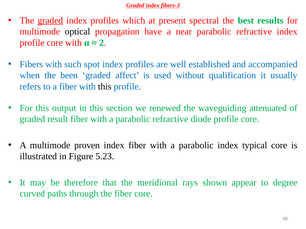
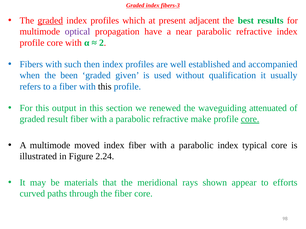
spectral: spectral -> adjacent (204, 21)
optical colour: black -> purple (78, 32)
spot: spot -> then (92, 64)
affect: affect -> given (127, 76)
diode: diode -> make (201, 119)
core underline: none -> present (250, 119)
proven: proven -> moved (87, 146)
5.23: 5.23 -> 2.24 (105, 157)
therefore: therefore -> materials (81, 183)
degree: degree -> efforts (285, 183)
